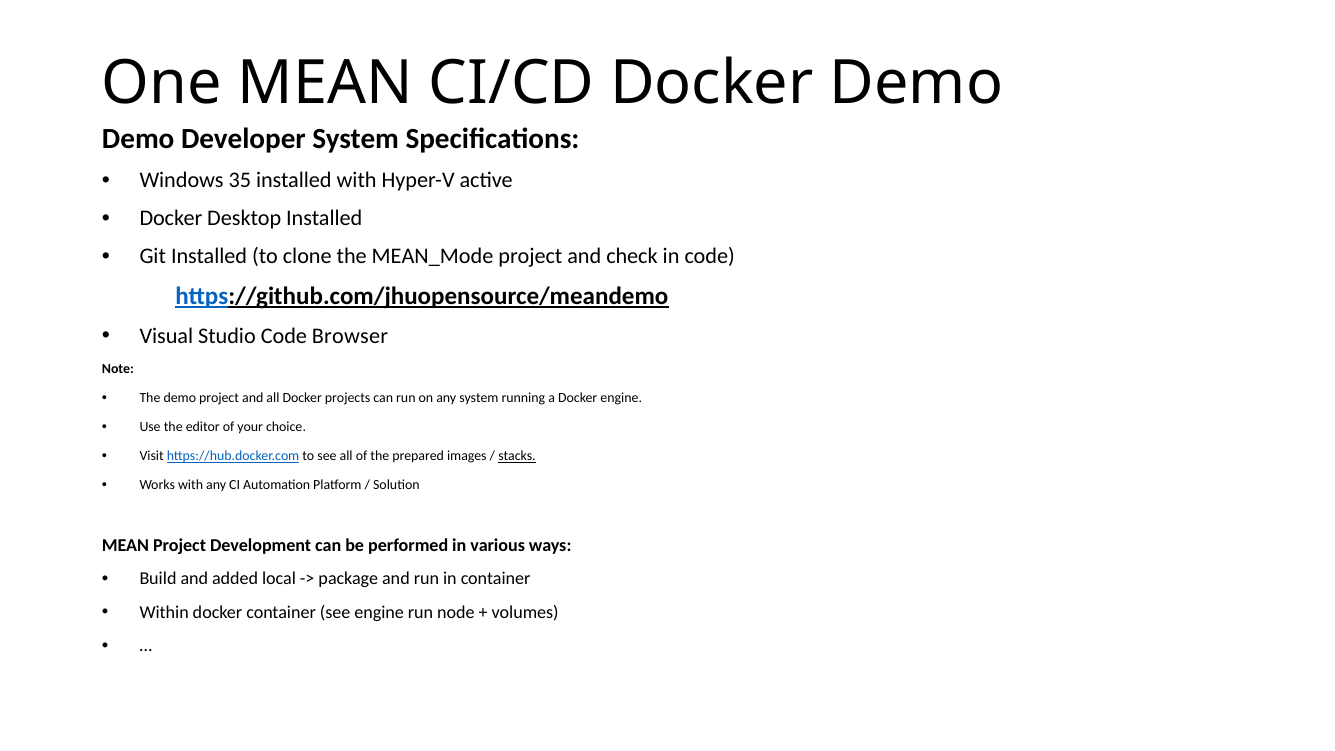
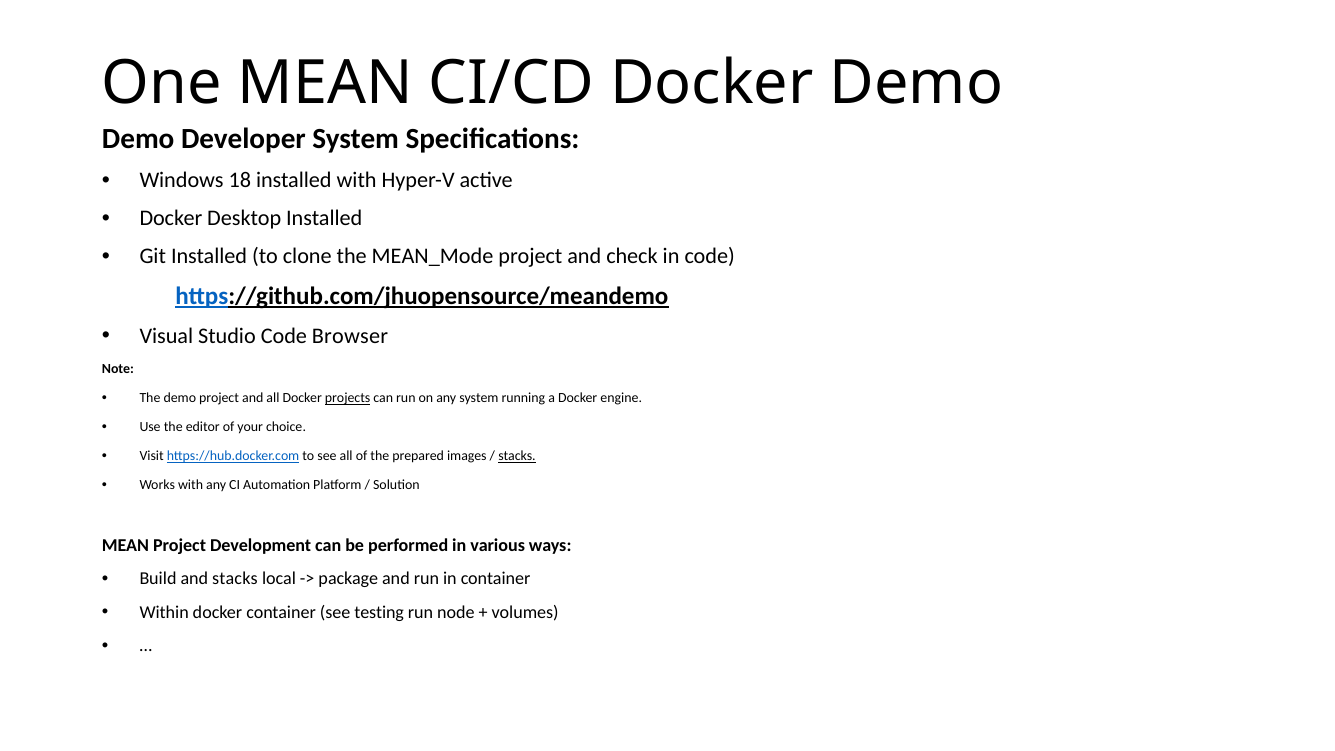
35: 35 -> 18 (240, 181)
projects underline: none -> present (348, 398)
and added: added -> stacks (235, 579)
see engine: engine -> testing (379, 612)
